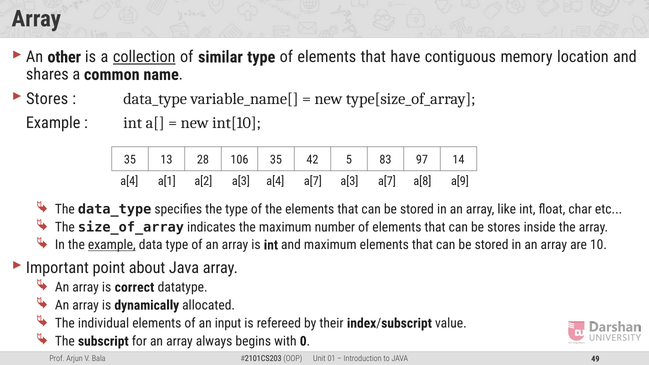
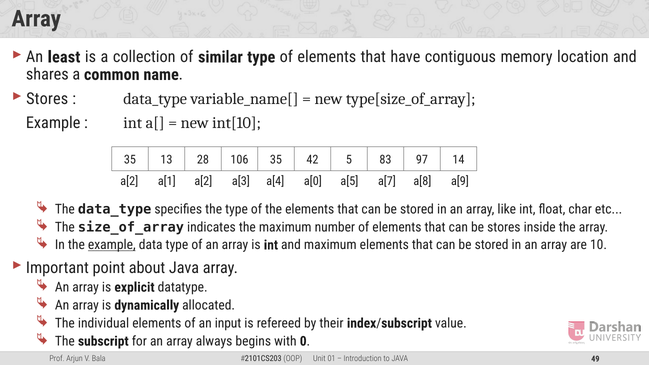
other: other -> least (64, 57)
collection underline: present -> none (144, 57)
a[4: a[4 -> a[2 (129, 182)
a[7: a[7 -> a[0 (313, 182)
a[3: a[3 -> a[5 (349, 182)
correct: correct -> explicit (134, 287)
